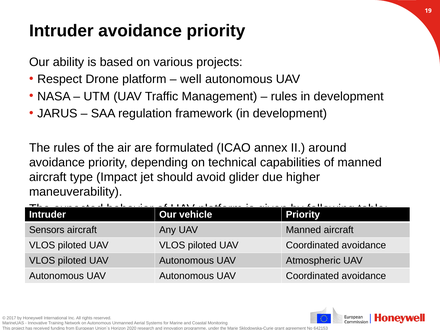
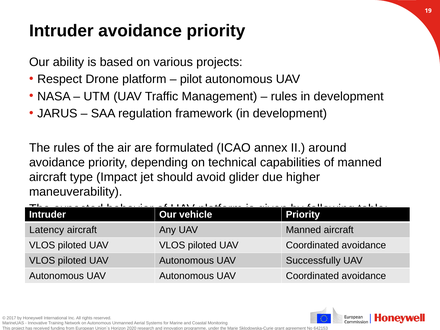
well: well -> pilot (191, 79)
Sensors: Sensors -> Latency (47, 230)
Atmospheric: Atmospheric -> Successfully (313, 261)
